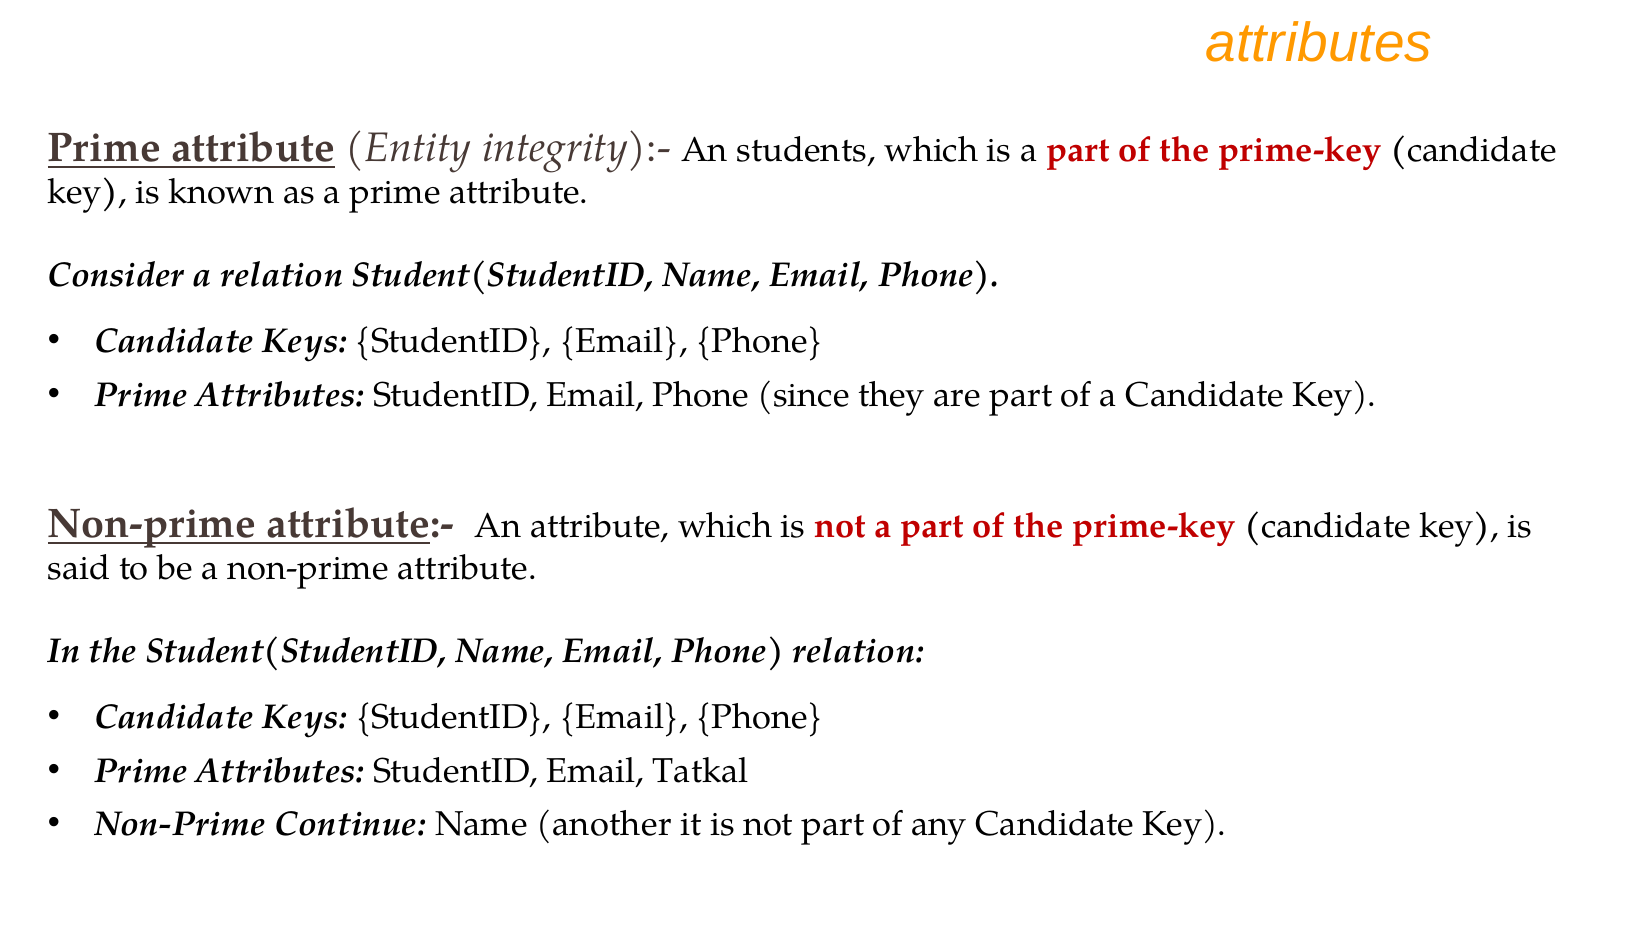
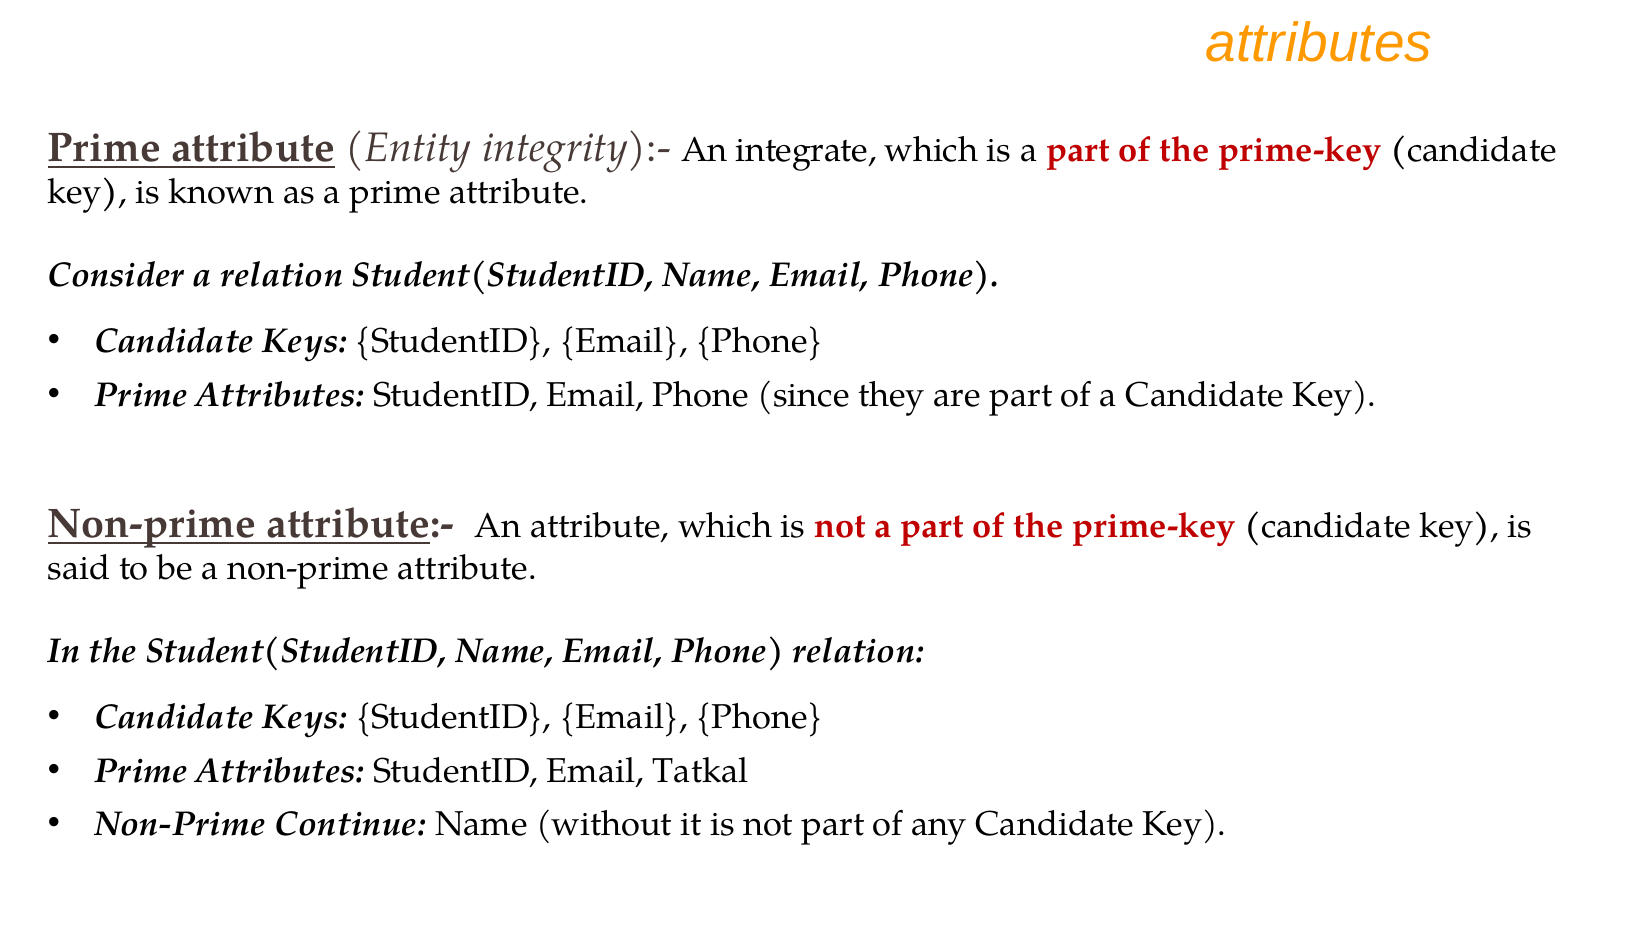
students: students -> integrate (806, 150)
another: another -> without (604, 824)
